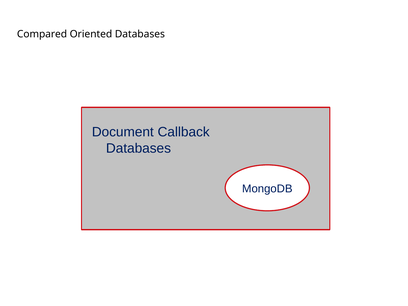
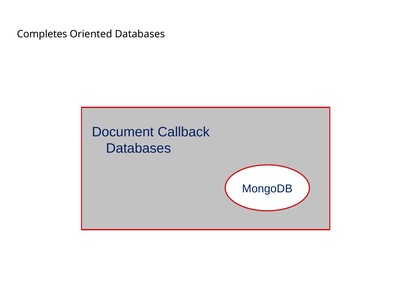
Compared: Compared -> Completes (42, 34)
